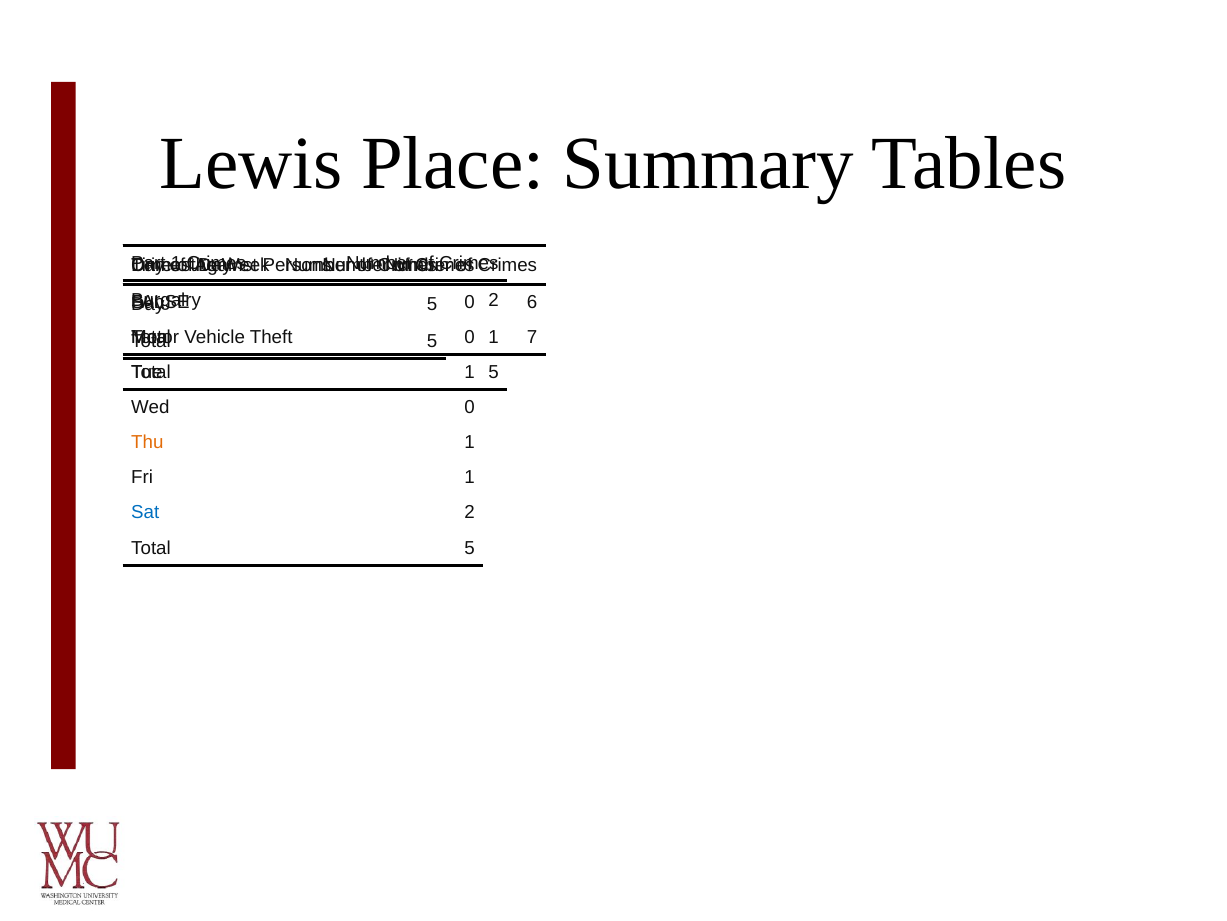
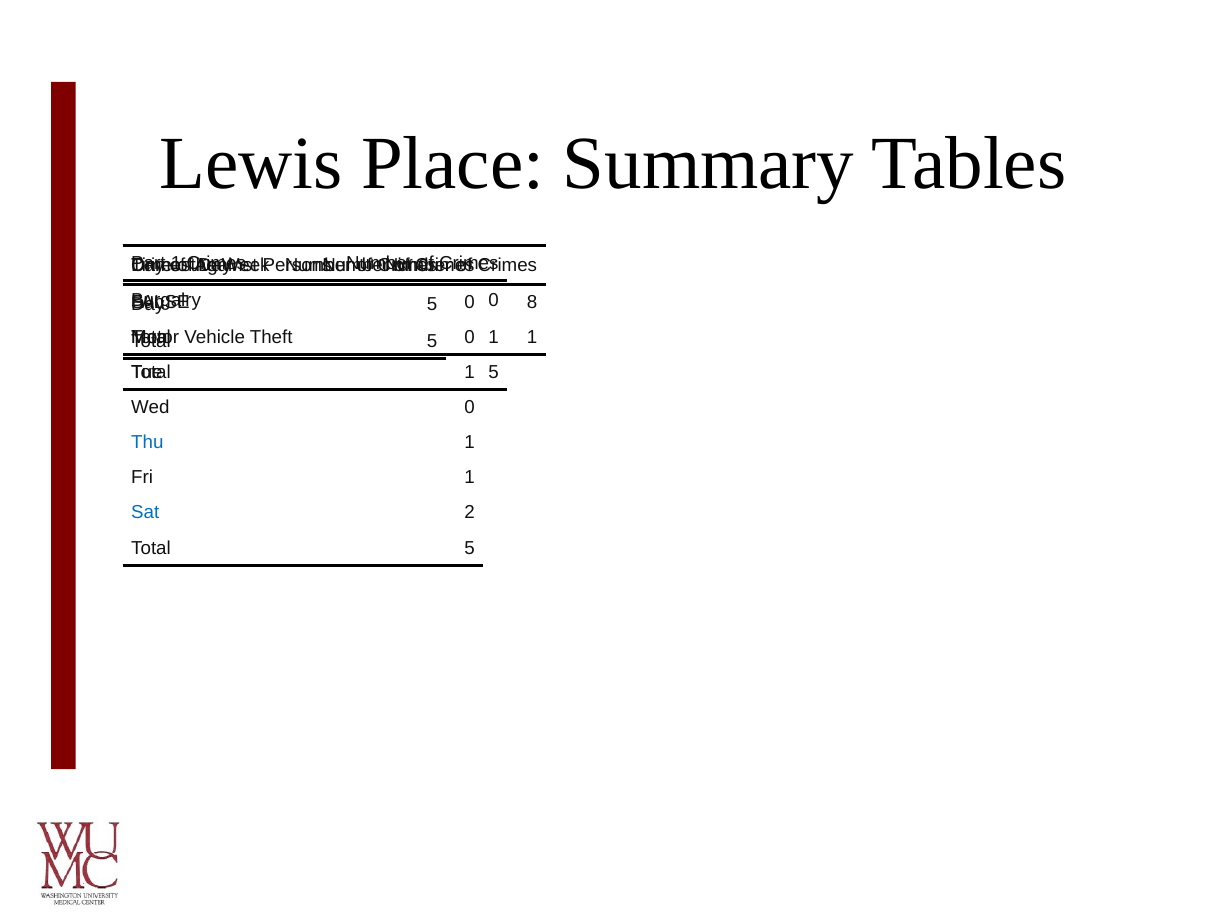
2: 2 -> 0 (494, 300)
6: 6 -> 8 (532, 302)
7: 7 -> 1 (532, 337)
Thu colour: orange -> blue (147, 442)
